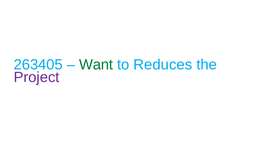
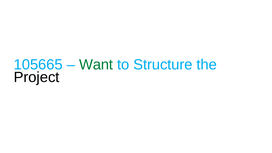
263405: 263405 -> 105665 (38, 65)
Reduces: Reduces -> Structure (163, 65)
Project colour: purple -> black (37, 77)
